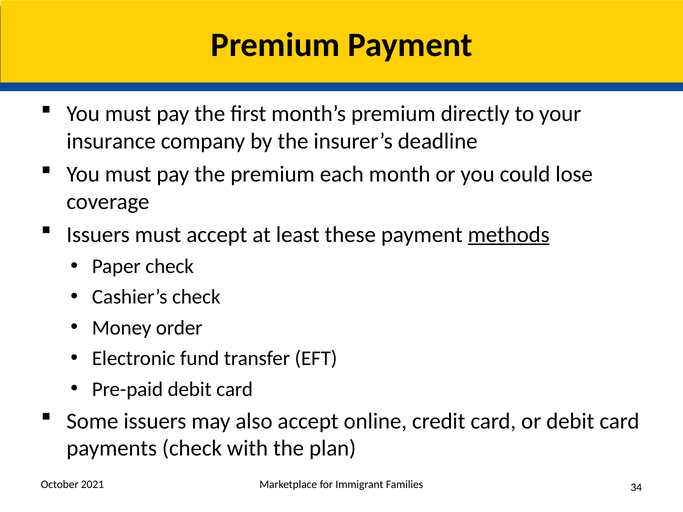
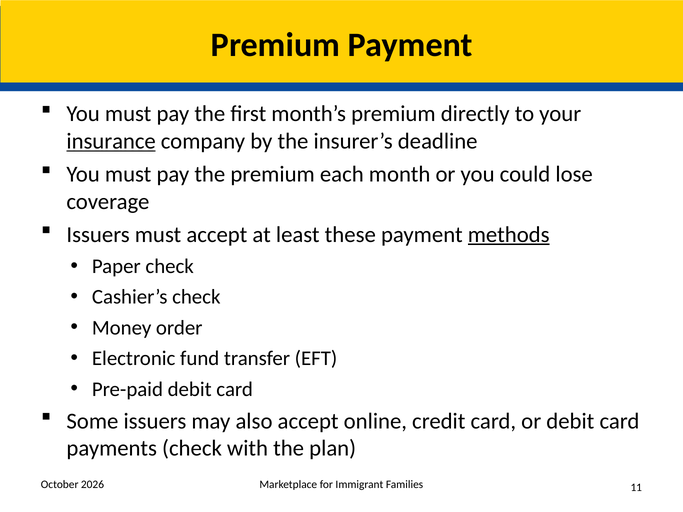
insurance underline: none -> present (111, 141)
2021: 2021 -> 2026 (92, 485)
34: 34 -> 11 (636, 488)
